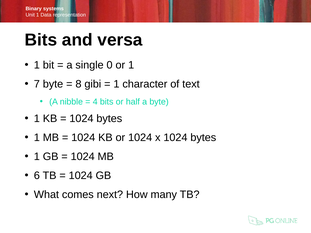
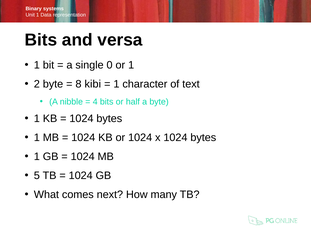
7: 7 -> 2 (37, 84)
gibi: gibi -> kibi (93, 84)
6: 6 -> 5 (37, 176)
